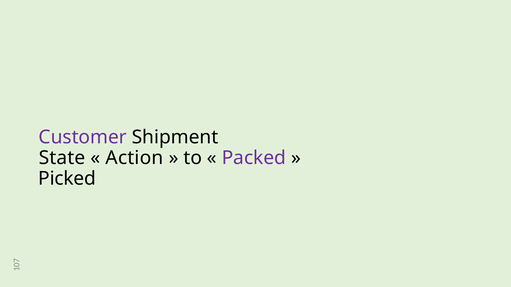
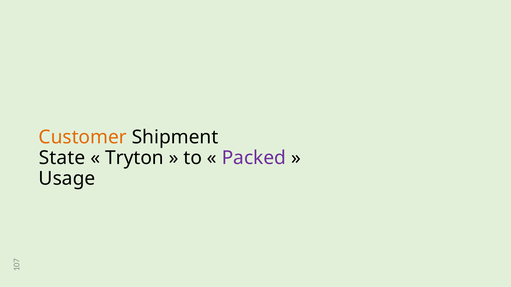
Customer colour: purple -> orange (83, 137)
Action: Action -> Tryton (135, 158)
Picked: Picked -> Usage (67, 179)
